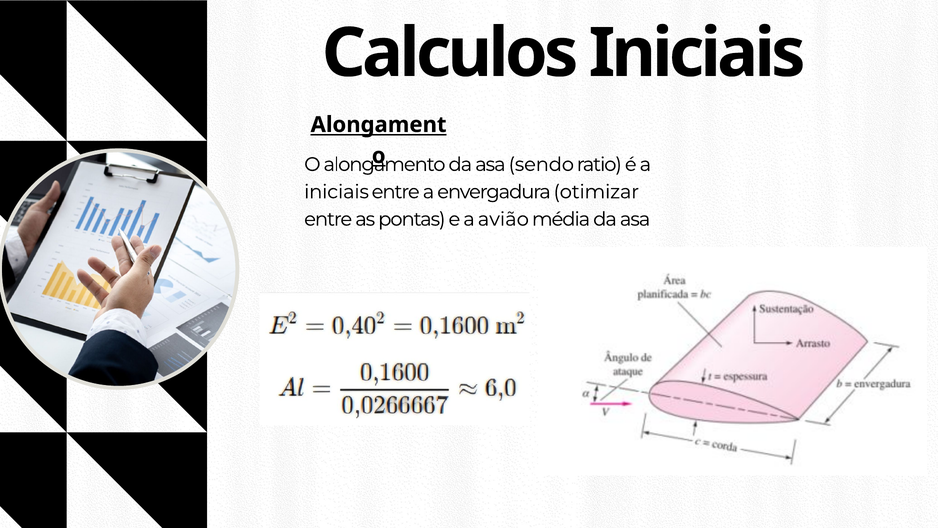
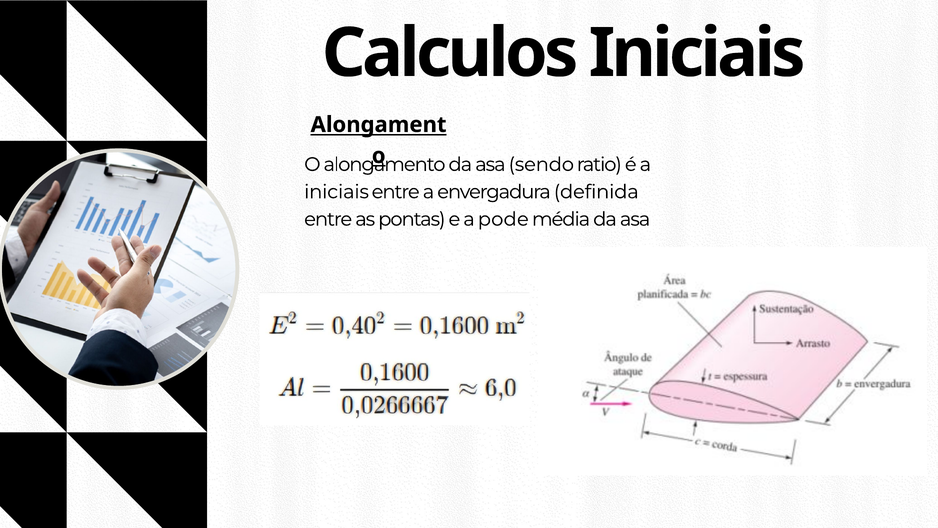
otimizar: otimizar -> definida (596, 192)
avião: avião -> pode (503, 219)
